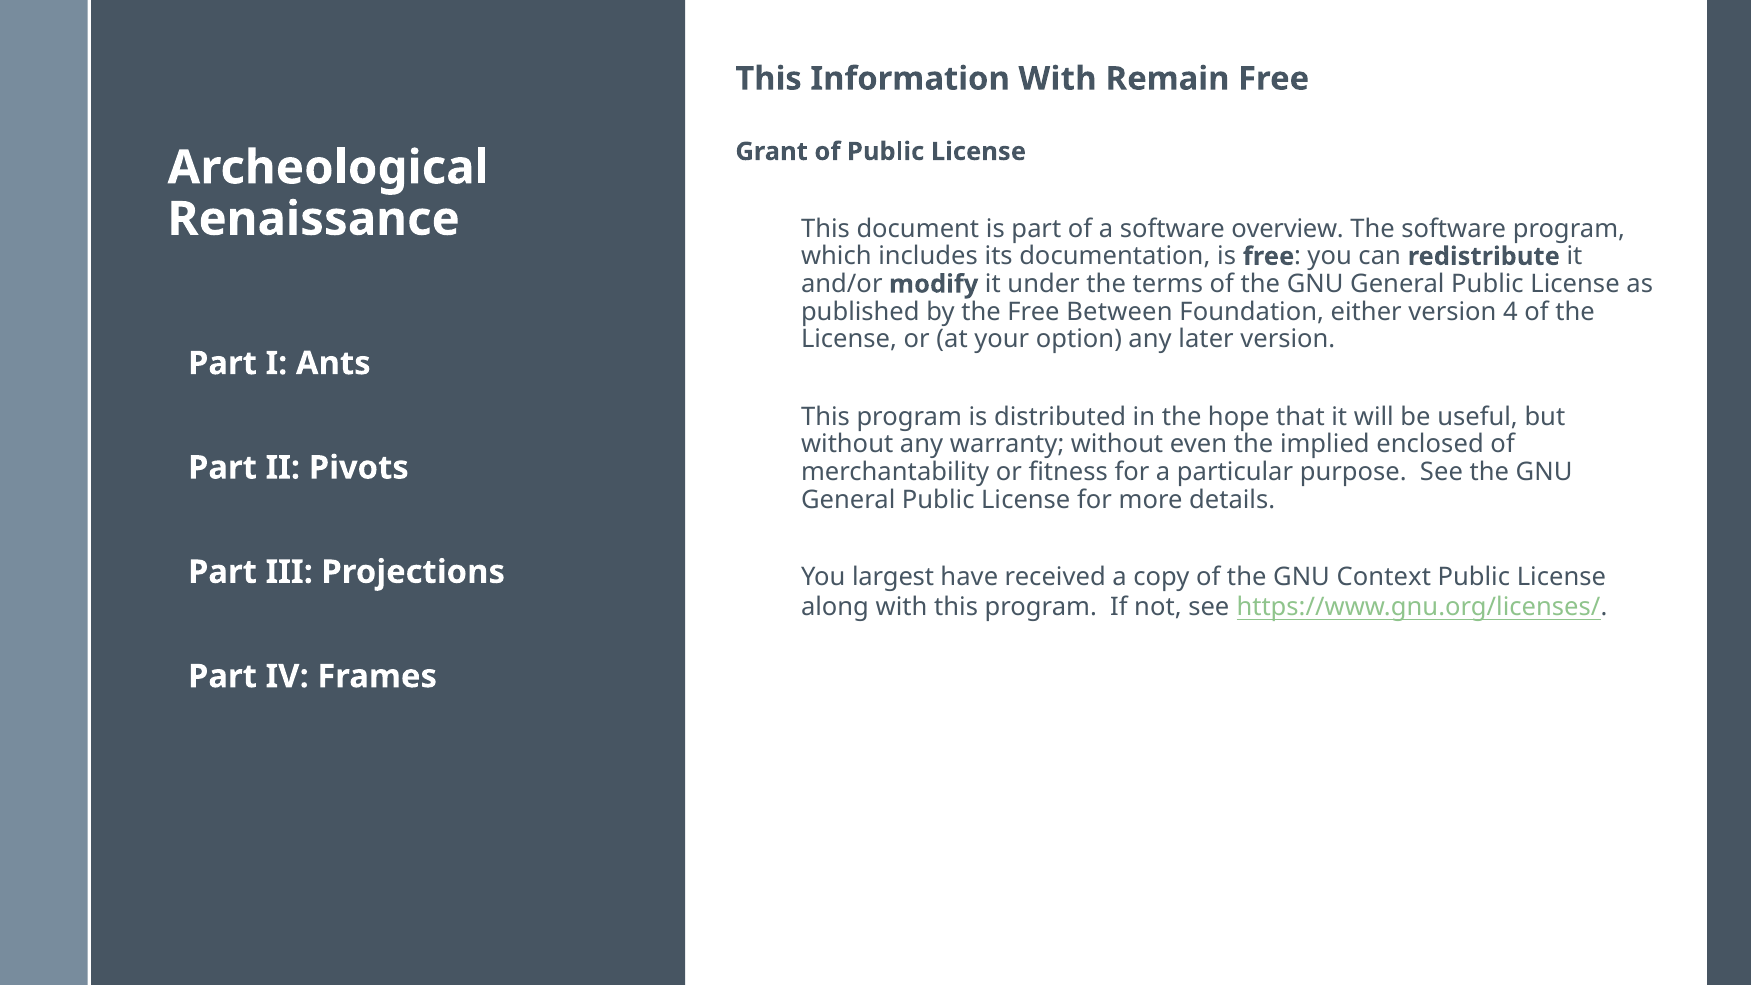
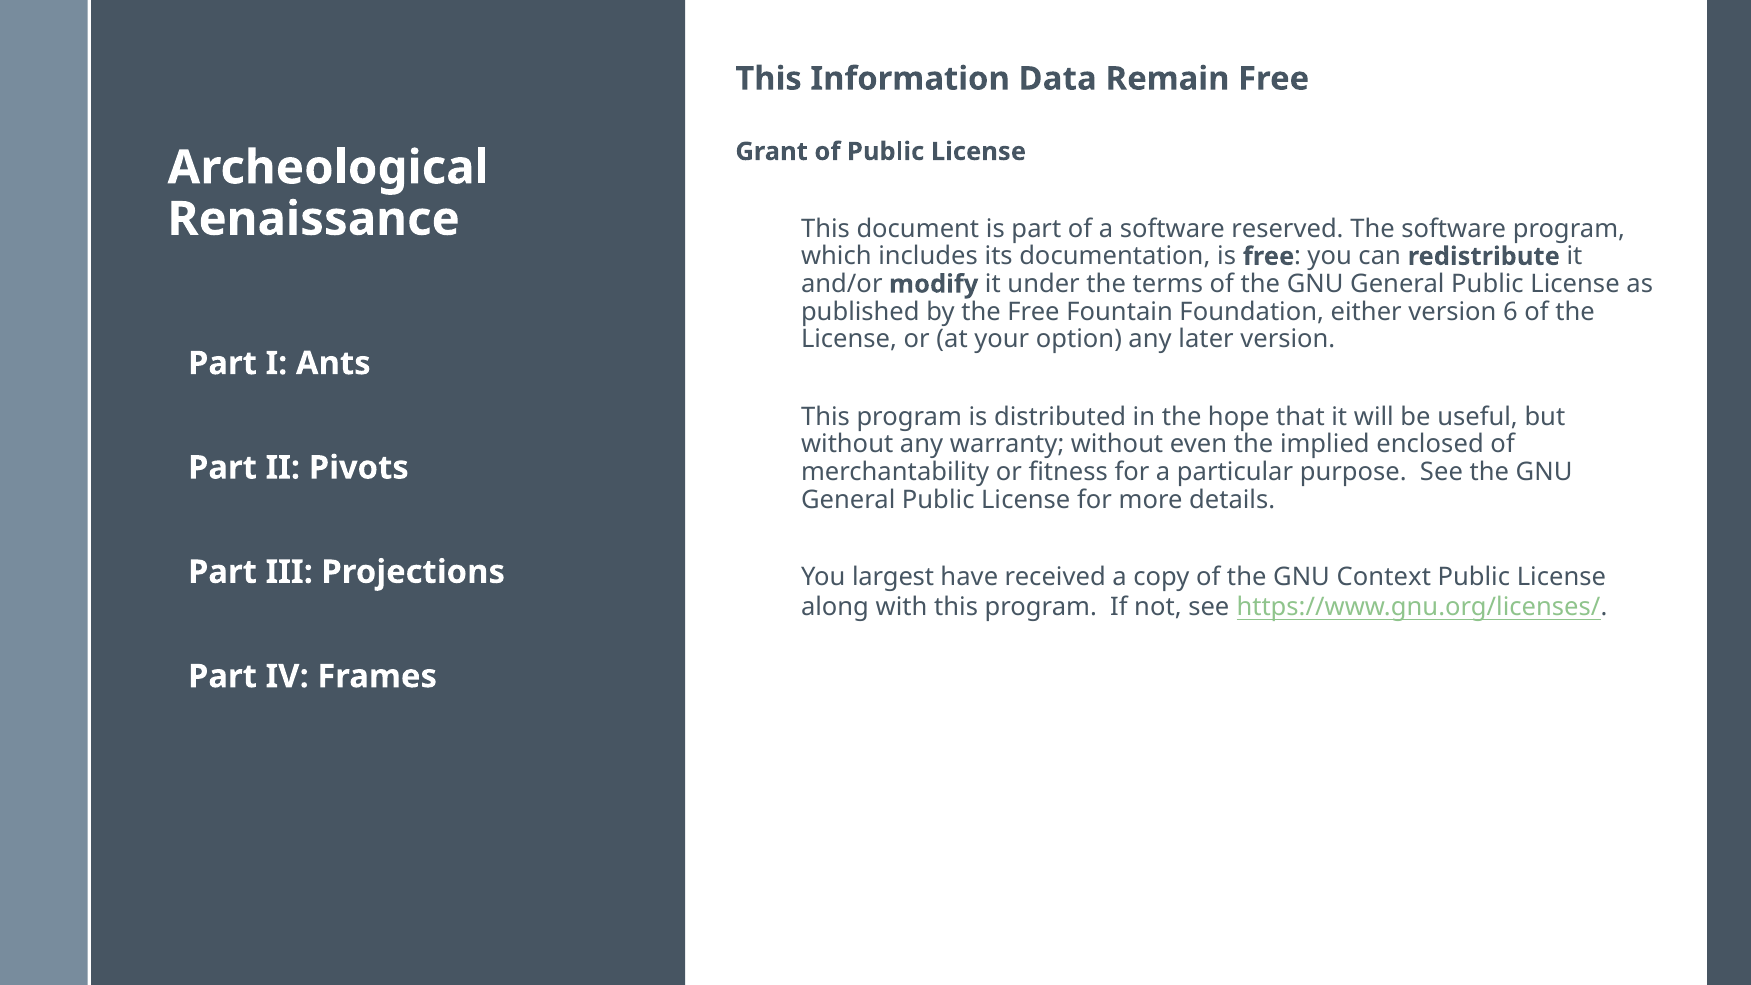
Information With: With -> Data (1058, 79)
overview: overview -> reserved (1287, 229)
Between: Between -> Fountain (1120, 312)
4: 4 -> 6 (1510, 312)
